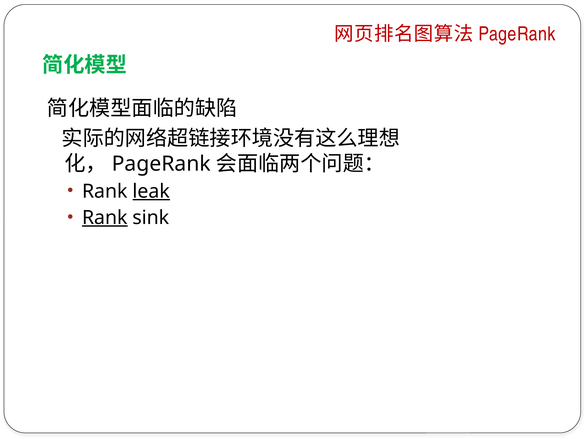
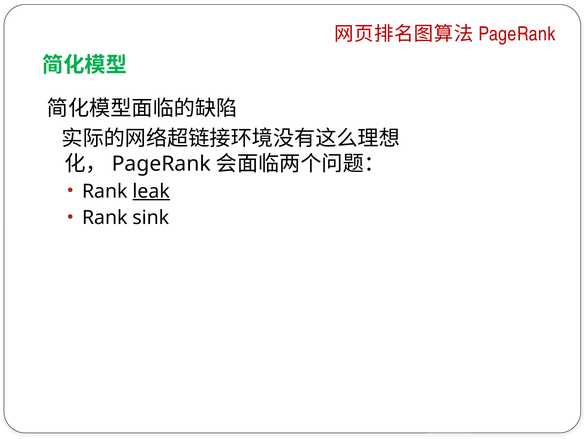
Rank underline: present -> none (105, 218)
